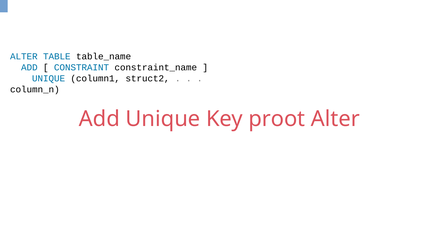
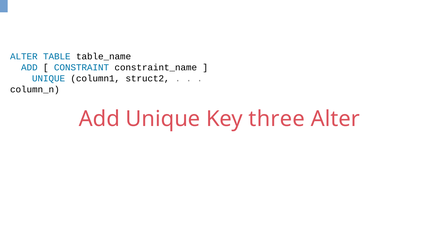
proot: proot -> three (277, 119)
